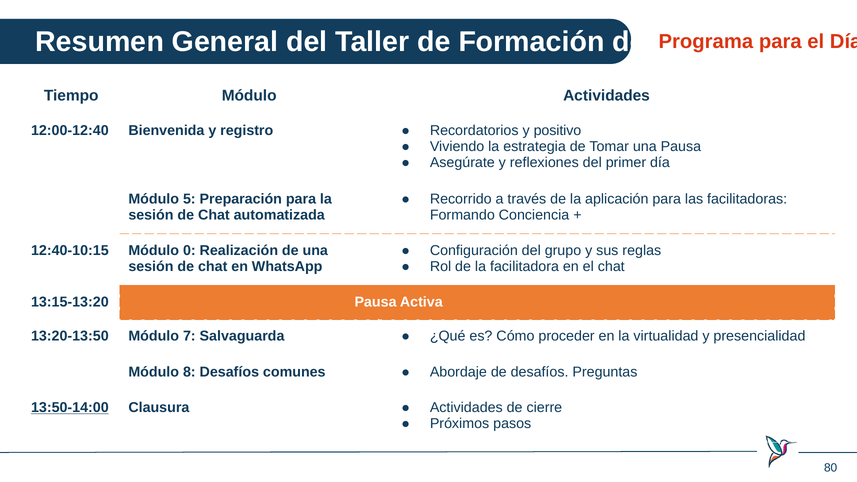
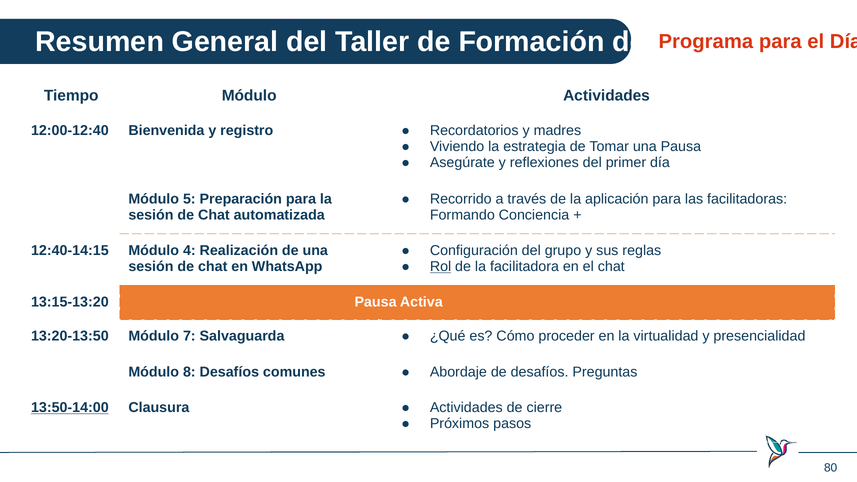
positivo: positivo -> madres (557, 131)
12:40-10:15: 12:40-10:15 -> 12:40-14:15 (70, 251)
0: 0 -> 4 (189, 251)
Rol underline: none -> present (441, 267)
